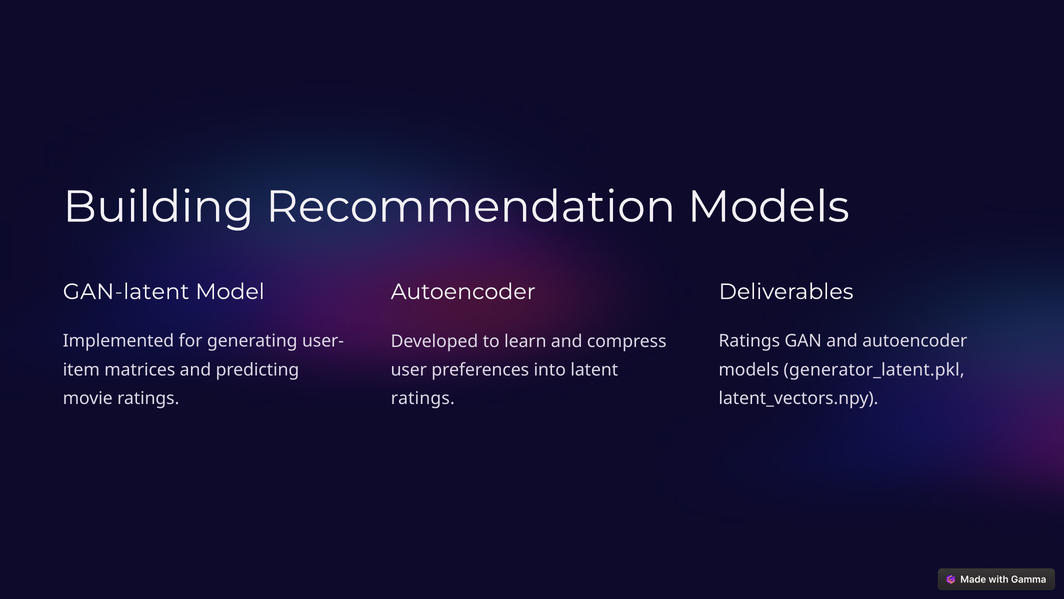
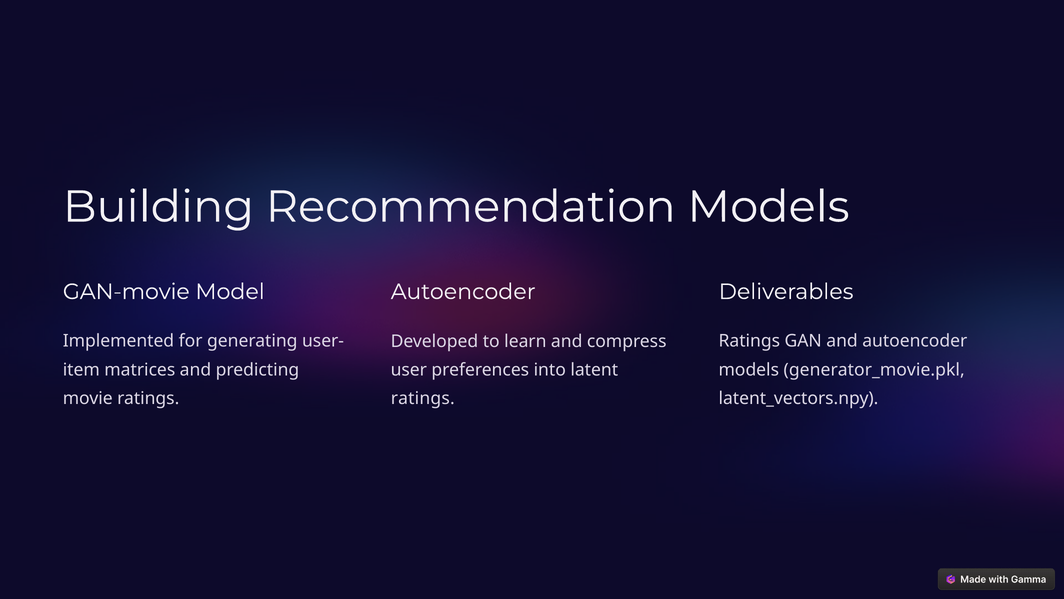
GAN-latent: GAN-latent -> GAN-movie (126, 291)
generator_latent.pkl: generator_latent.pkl -> generator_movie.pkl (874, 370)
